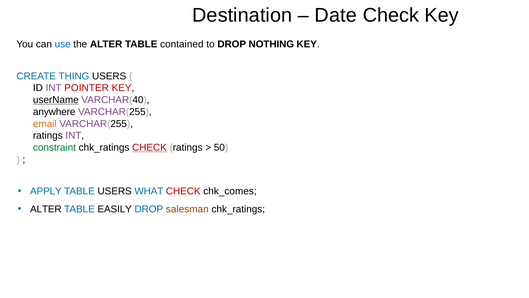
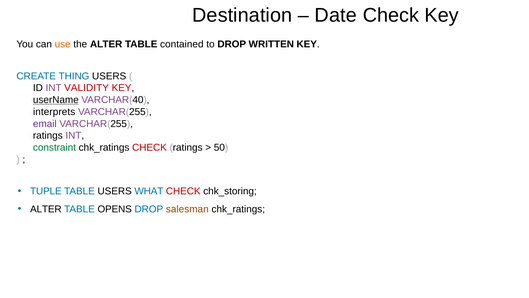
use colour: blue -> orange (63, 44)
NOTHING: NOTHING -> WRITTEN (271, 44)
POINTER: POINTER -> VALIDITY (87, 88)
anywhere: anywhere -> interprets (54, 112)
email colour: orange -> purple (45, 124)
CHECK underline: present -> none (149, 147)
APPLY: APPLY -> TUPLE (46, 191)
chk_comes: chk_comes -> chk_storing (230, 191)
EASILY: EASILY -> OPENS (115, 209)
